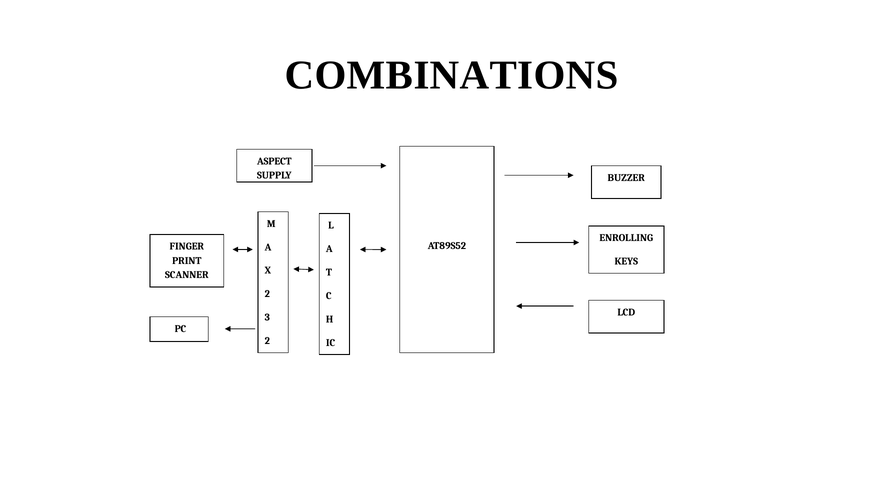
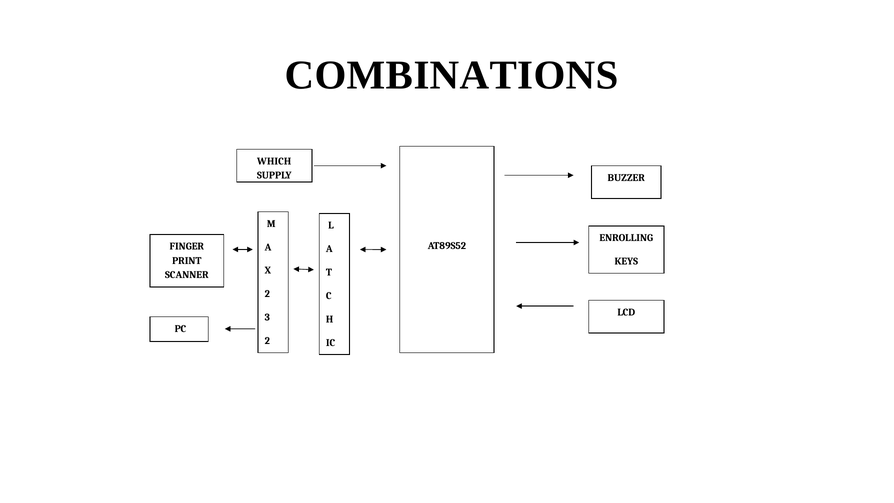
ASPECT: ASPECT -> WHICH (274, 161)
